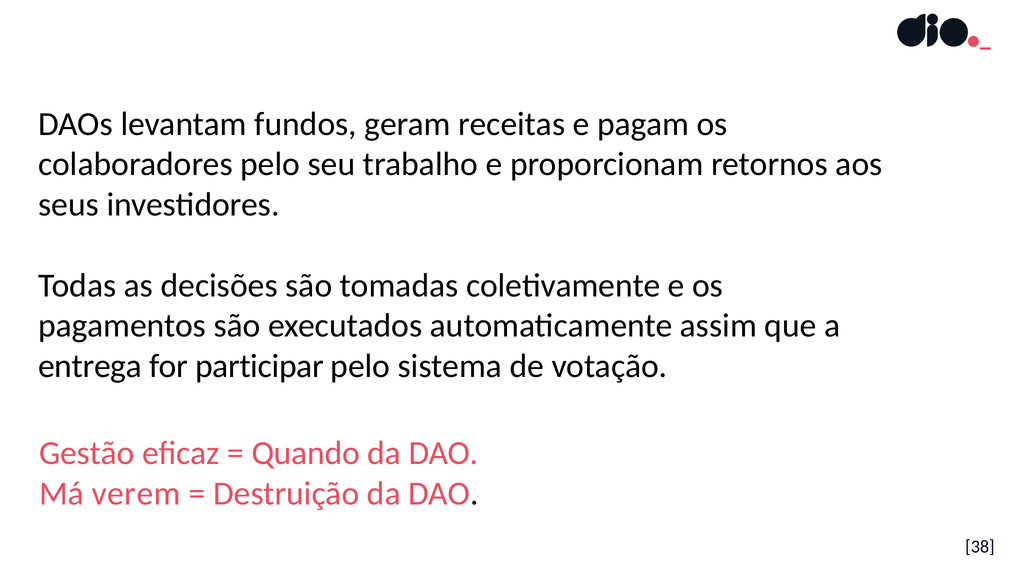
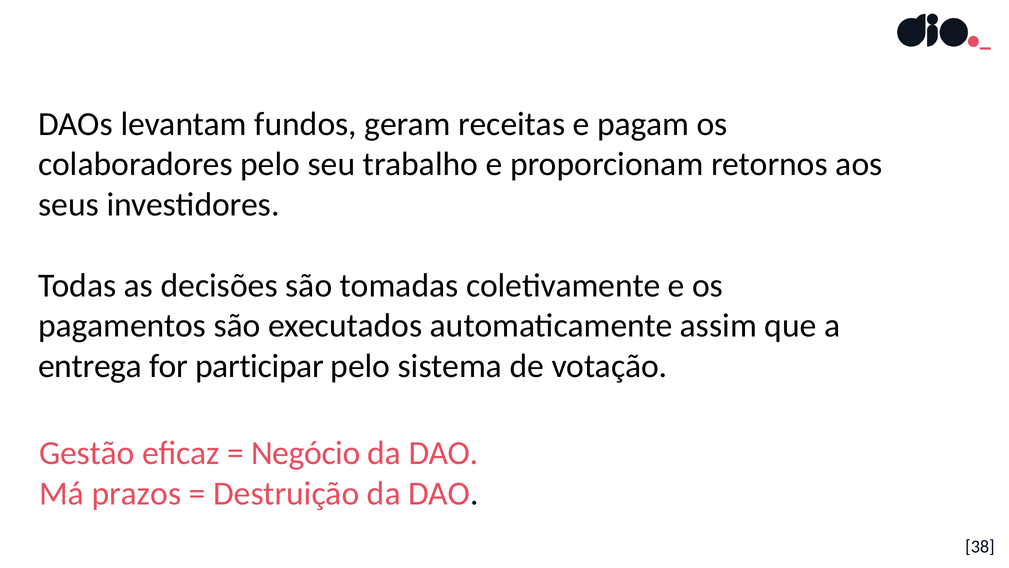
Quando: Quando -> Negócio (306, 453)
verem: verem -> prazos (136, 493)
